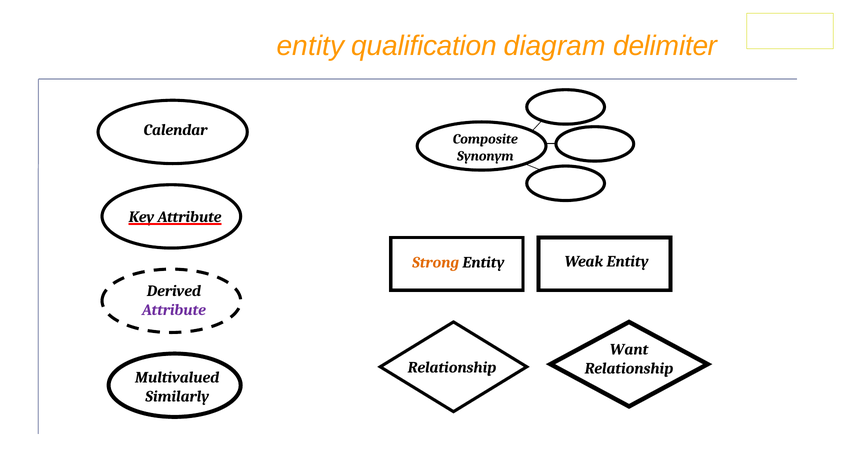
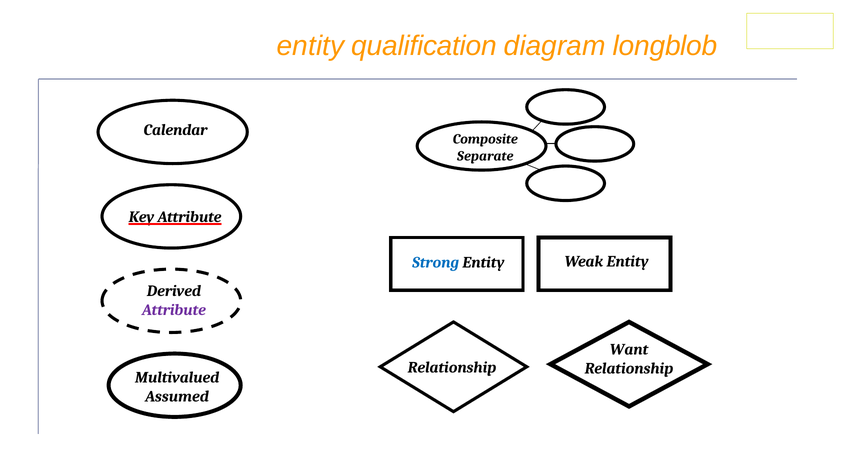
delimiter: delimiter -> longblob (665, 46)
Synonym: Synonym -> Separate (485, 156)
Strong colour: orange -> blue (436, 263)
Similarly: Similarly -> Assumed (177, 397)
